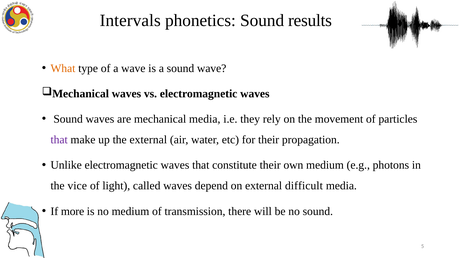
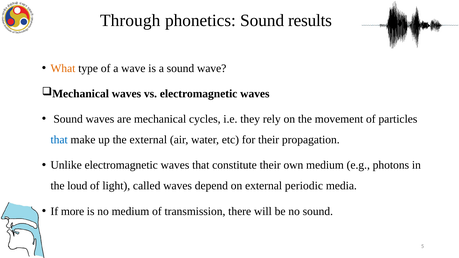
Intervals: Intervals -> Through (130, 21)
mechanical media: media -> cycles (205, 119)
that colour: purple -> blue (59, 140)
vice: vice -> loud (77, 186)
difficult: difficult -> periodic (304, 186)
